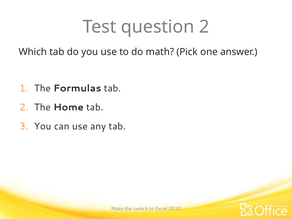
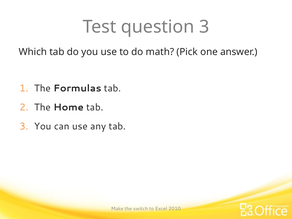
question 2: 2 -> 3 (204, 27)
